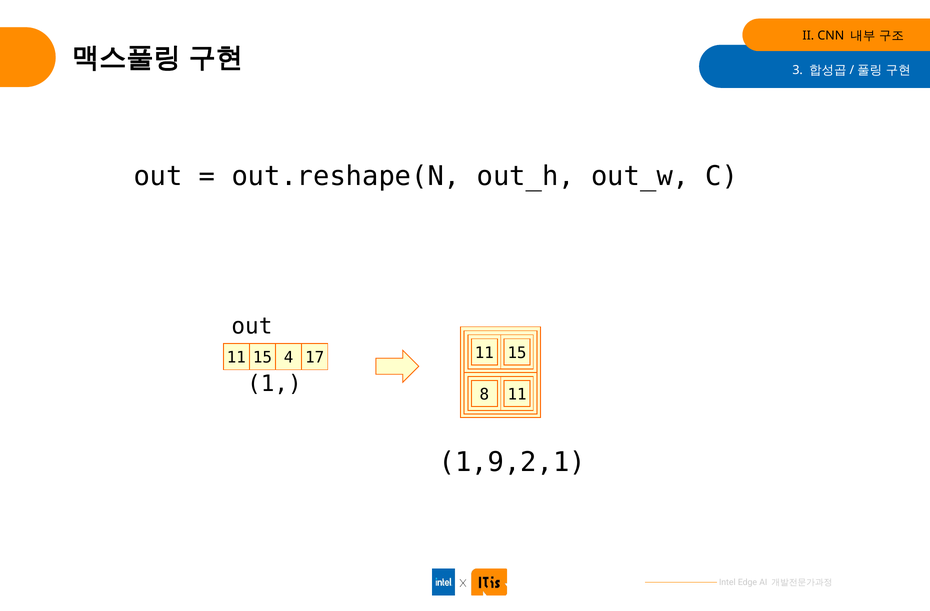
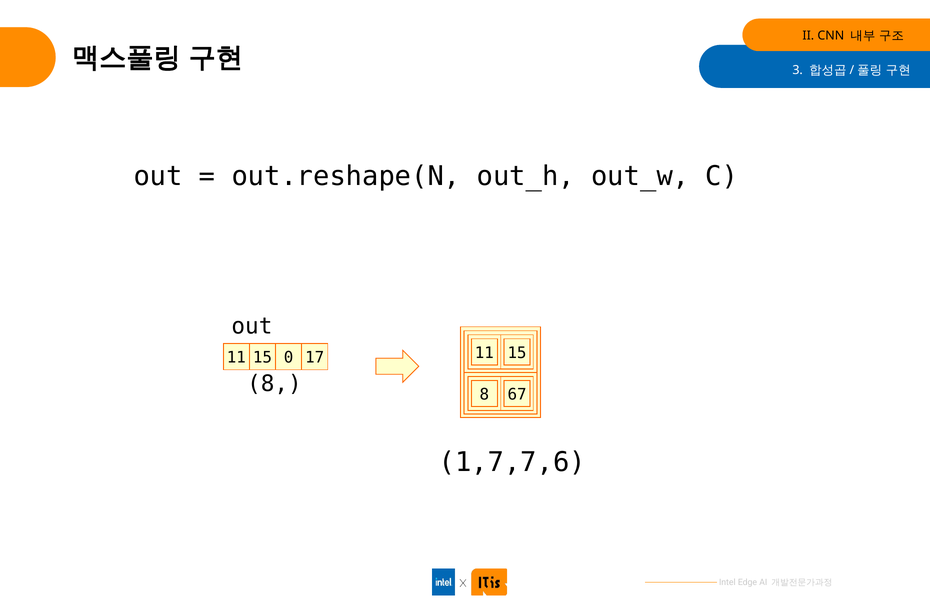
4: 4 -> 0 (289, 358)
1: 1 -> 8 (274, 384)
8 11: 11 -> 67 (517, 395)
1,9,2,1: 1,9,2,1 -> 1,7,7,6 (512, 462)
